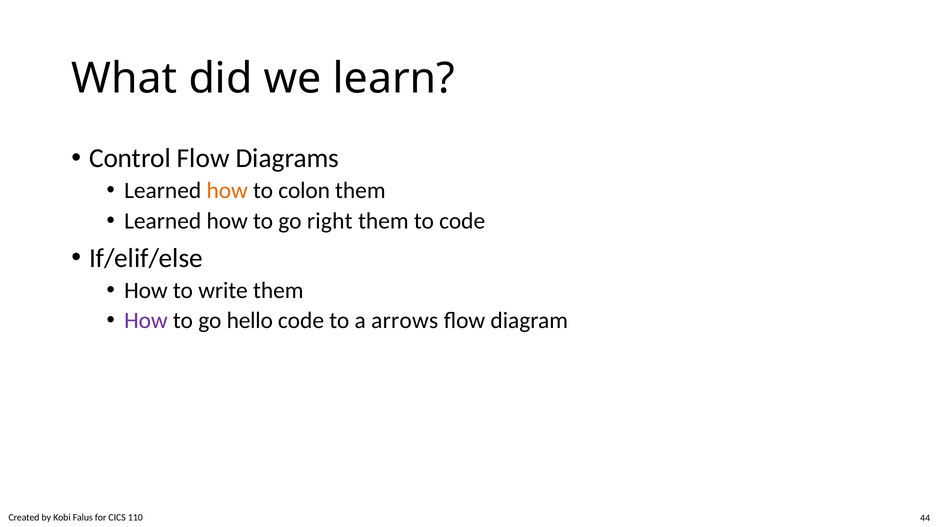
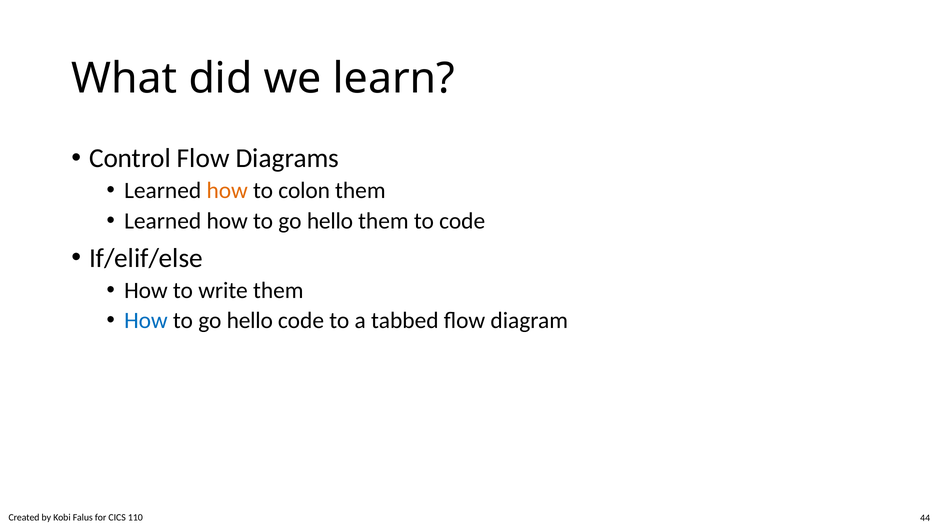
right: right -> hello (330, 221)
How colour: purple -> blue (146, 320)
arrows: arrows -> tabbed (405, 320)
